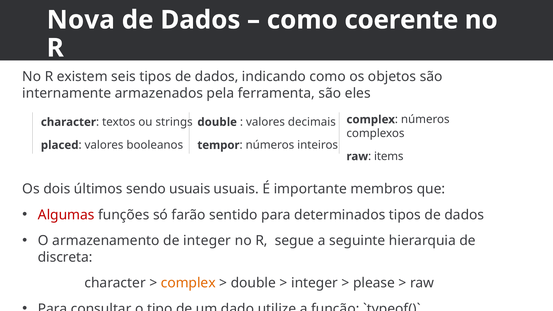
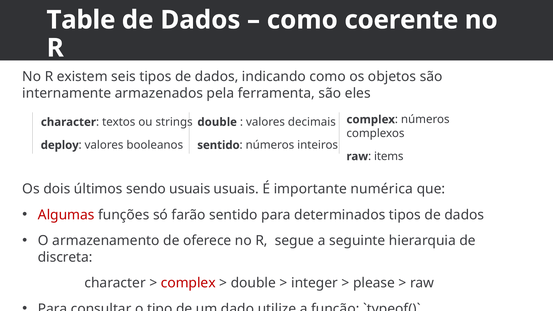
Nova: Nova -> Table (81, 20)
placed: placed -> deploy (60, 145)
tempor: tempor -> sentido (218, 145)
membros: membros -> numérica (382, 189)
de integer: integer -> oferece (207, 241)
complex colour: orange -> red (188, 283)
